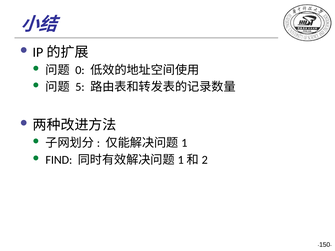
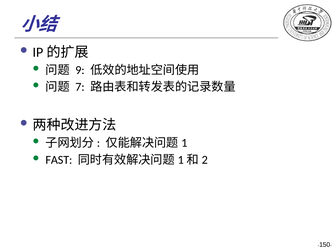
0: 0 -> 9 (80, 70)
5: 5 -> 7 (80, 87)
FIND: FIND -> FAST (59, 160)
